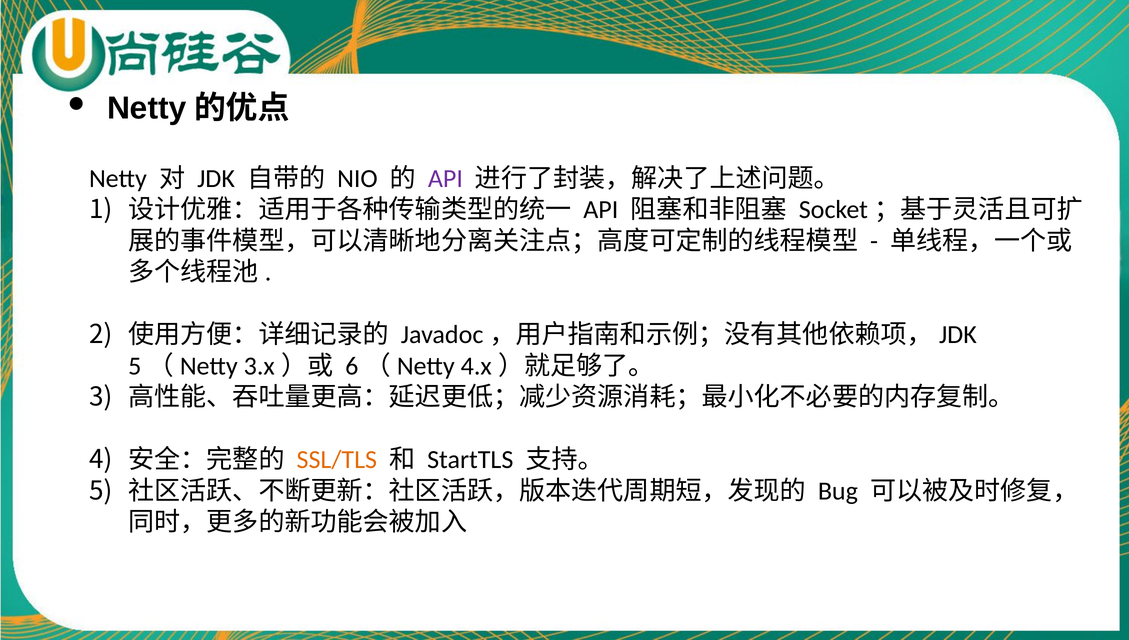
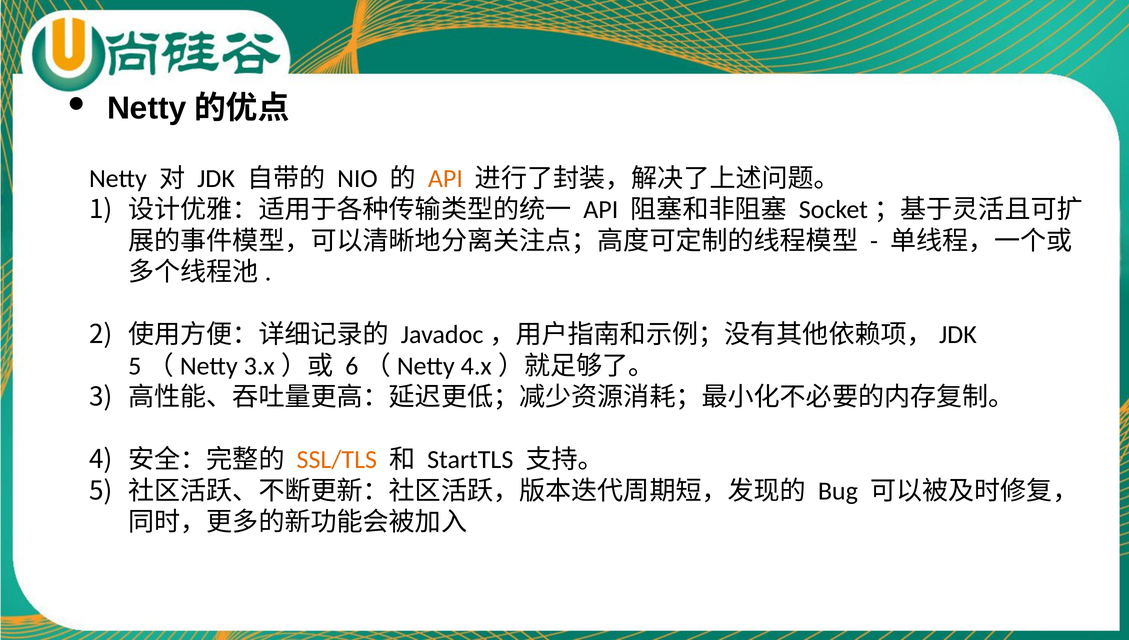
API colour: purple -> orange (445, 179)
